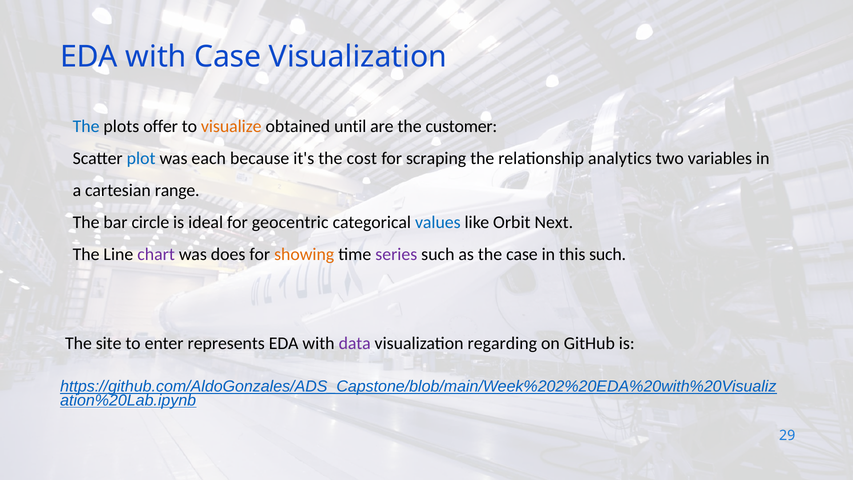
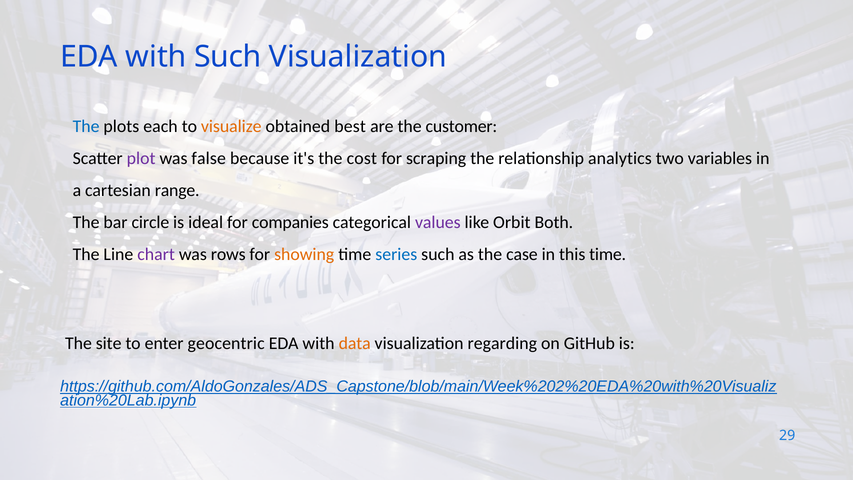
with Case: Case -> Such (228, 57)
offer: offer -> each (160, 126)
until: until -> best (350, 126)
plot colour: blue -> purple (141, 158)
each: each -> false (209, 158)
geocentric: geocentric -> companies (290, 222)
values colour: blue -> purple (438, 222)
Next: Next -> Both (554, 222)
does: does -> rows (228, 254)
series colour: purple -> blue (396, 254)
this such: such -> time (608, 254)
represents: represents -> geocentric (226, 343)
data colour: purple -> orange (355, 343)
